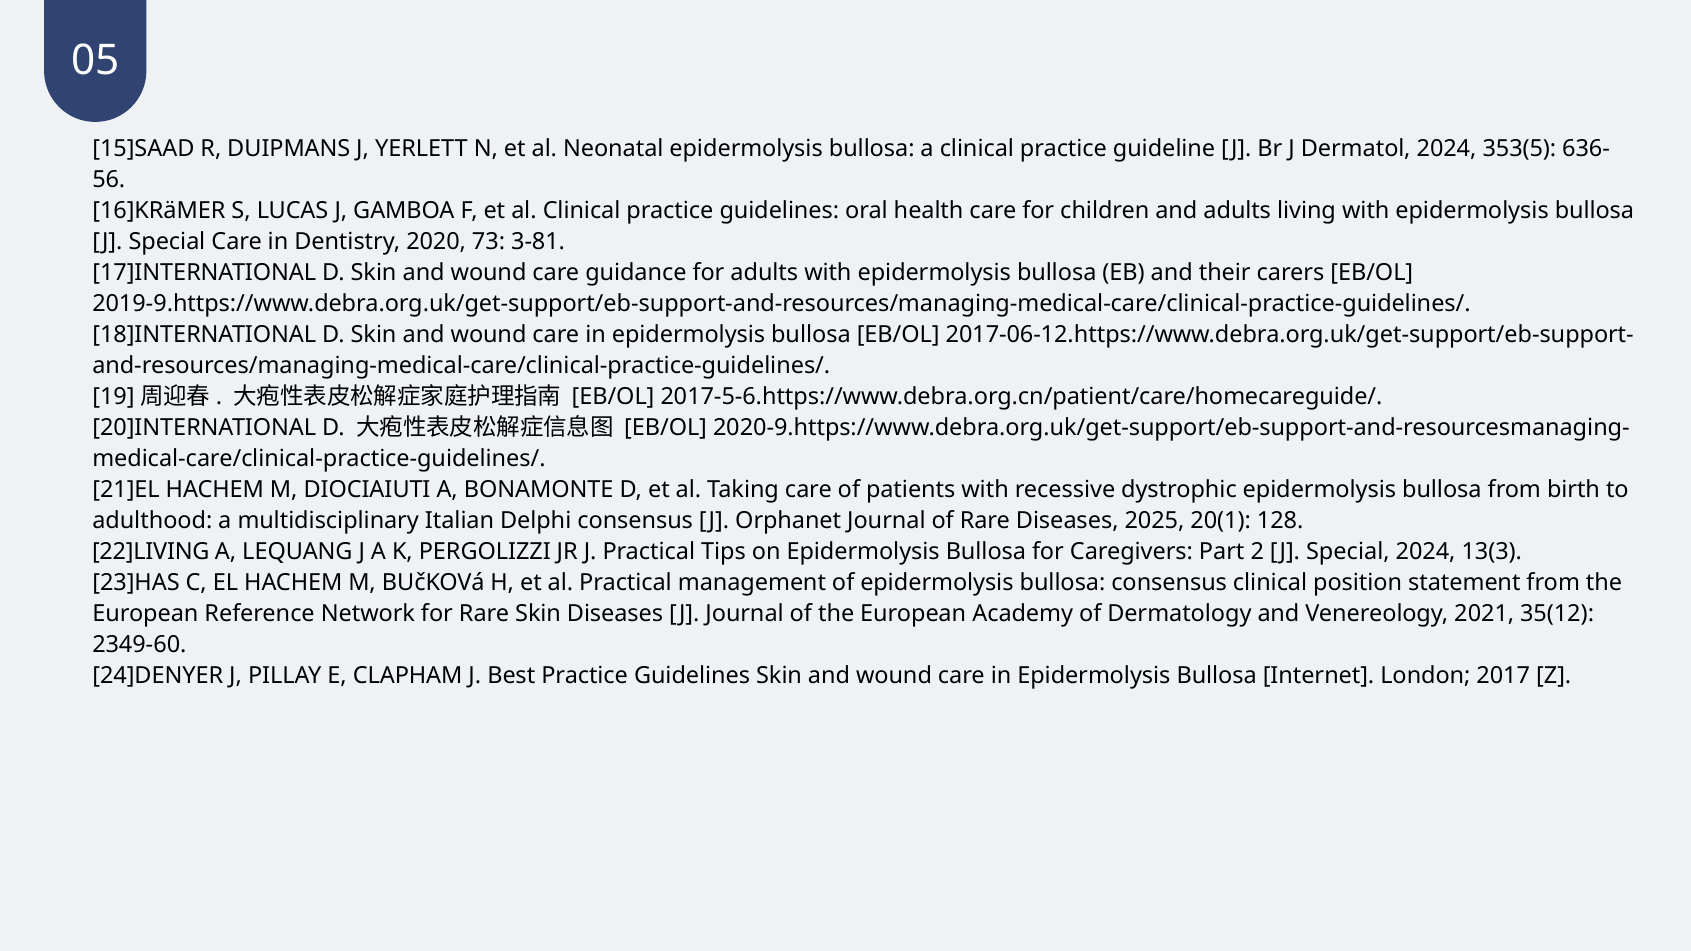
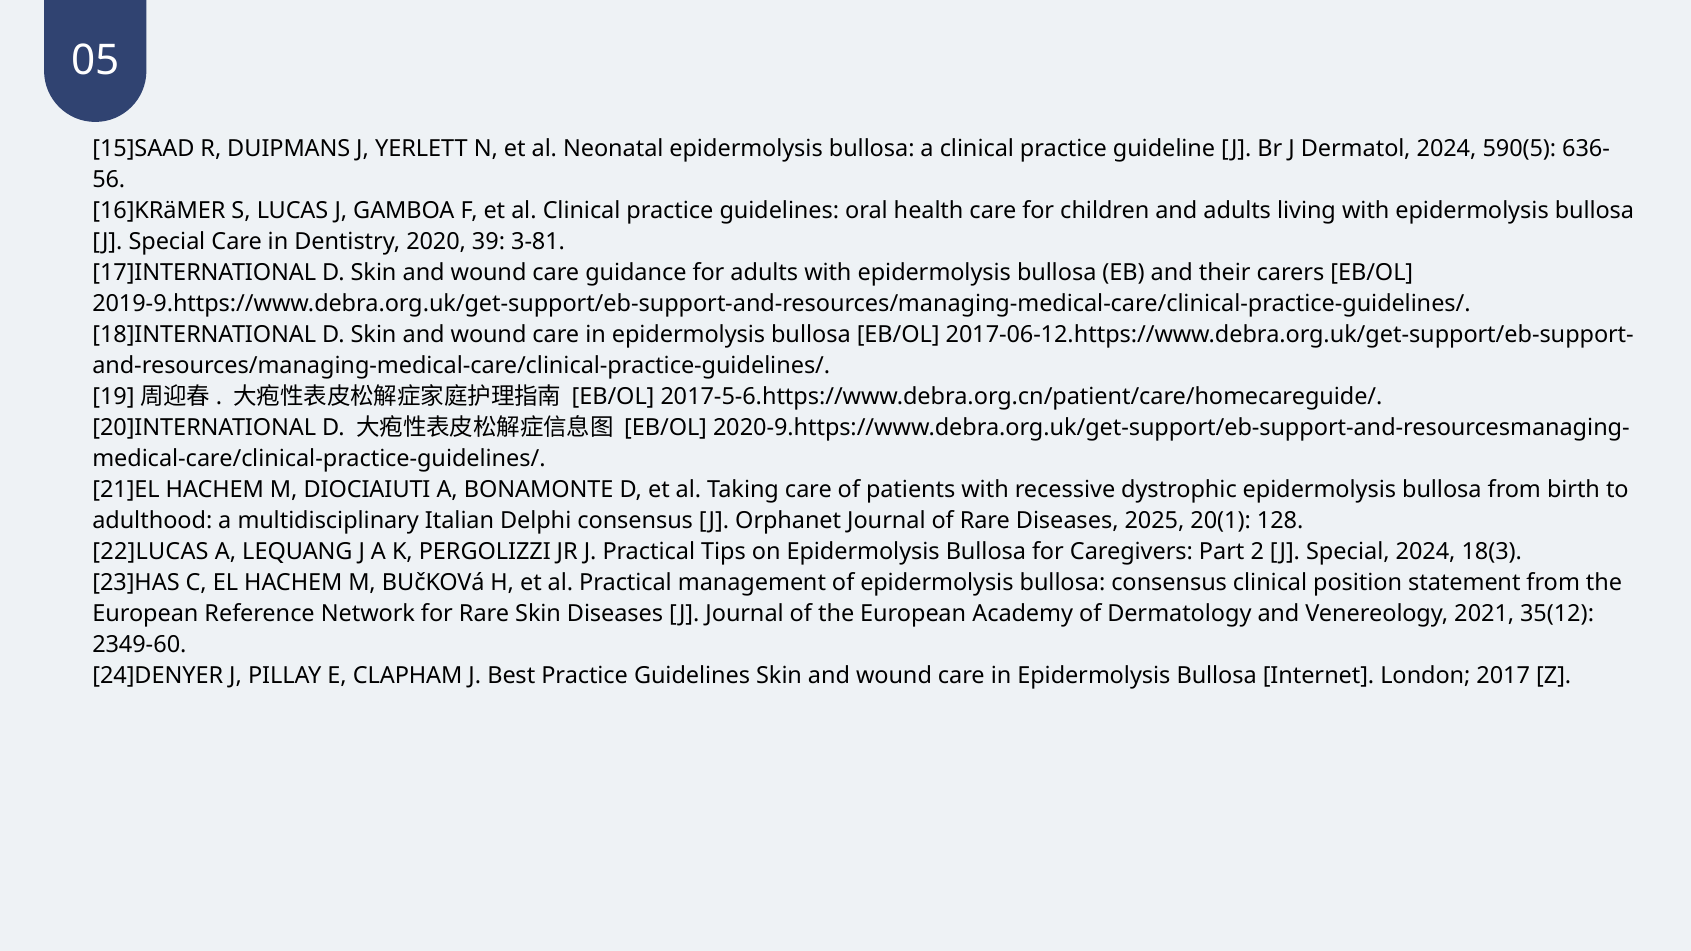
353(5: 353(5 -> 590(5 (1519, 149)
73: 73 -> 39 (489, 242)
22]LIVING: 22]LIVING -> 22]LUCAS (151, 552)
13(3: 13(3 -> 18(3 (1492, 552)
